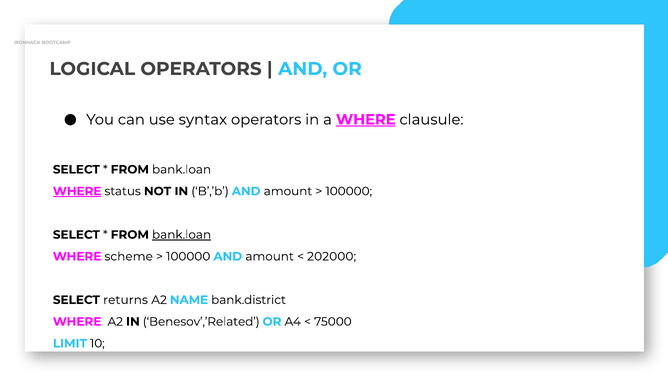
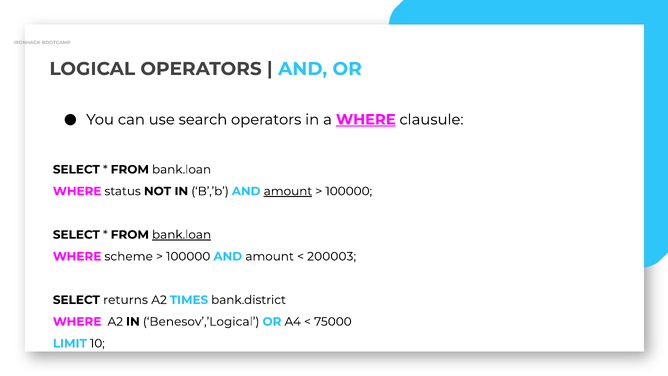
syntax: syntax -> search (203, 120)
WHERE underline: present -> none (77, 191)
amount underline: none -> present (288, 191)
202000: 202000 -> 200003 (332, 256)
NAME: NAME -> TIMES (189, 300)
Benesov’,’Related: Benesov’,’Related -> Benesov’,’Logical (201, 321)
